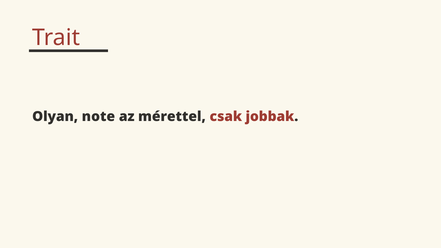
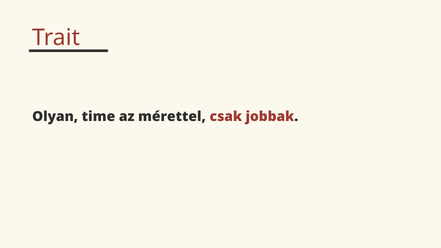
note: note -> time (98, 117)
